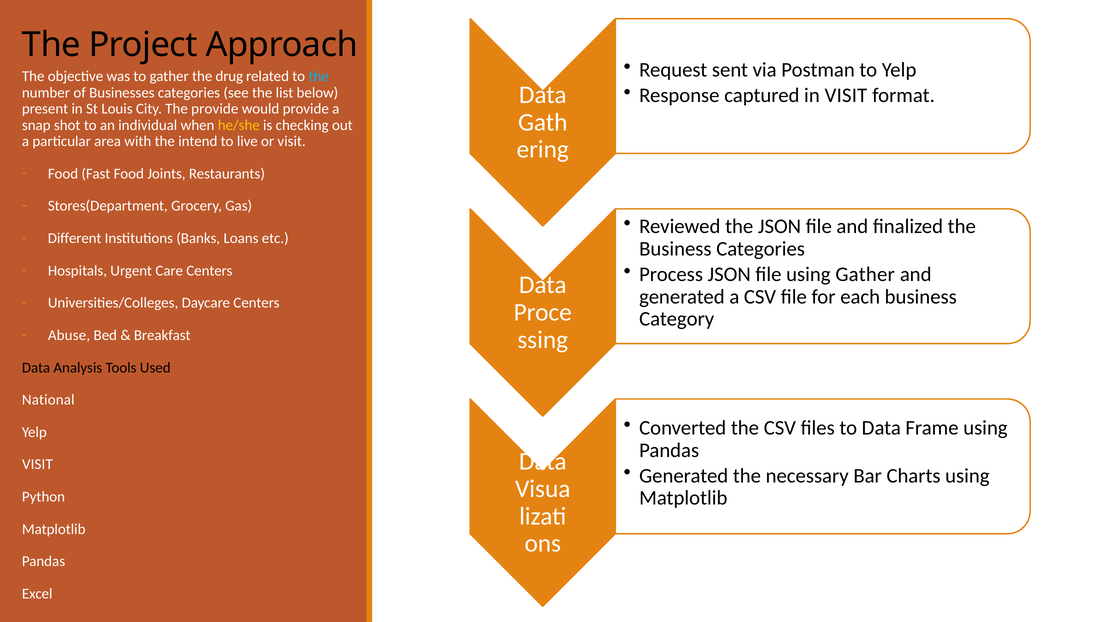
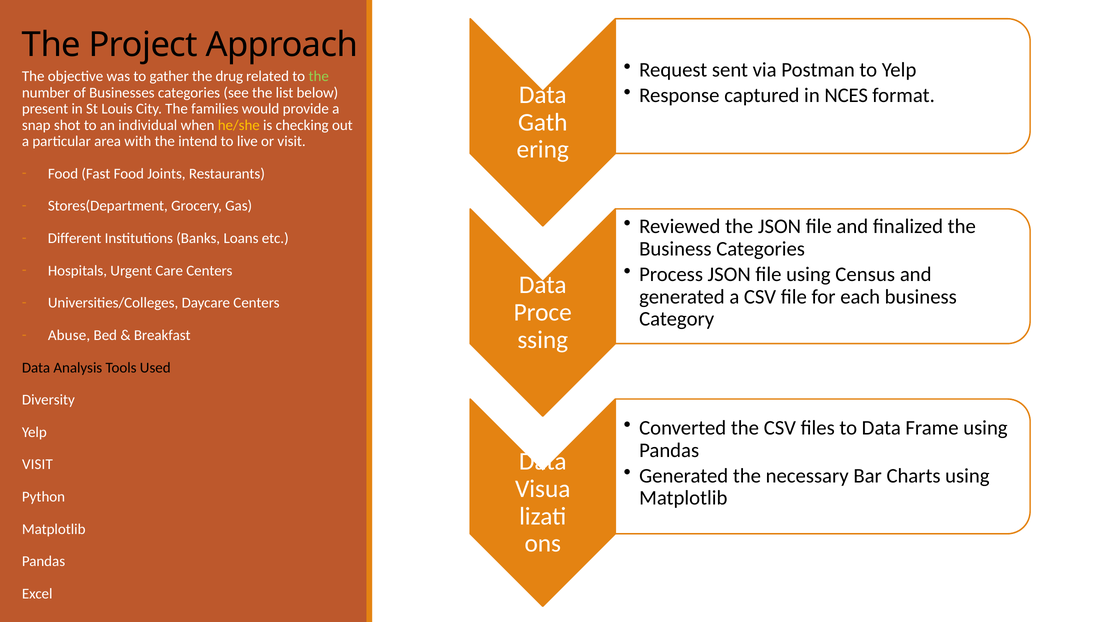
the colour: light blue -> light green (319, 77)
in VISIT: VISIT -> NCES (846, 95)
The provide: provide -> families (215, 109)
Gather: Gather -> Census (865, 274)
National: National -> Diversity (48, 400)
